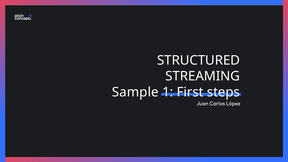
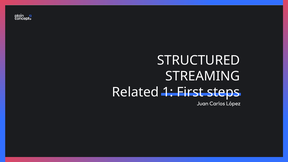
Sample: Sample -> Related (135, 92)
